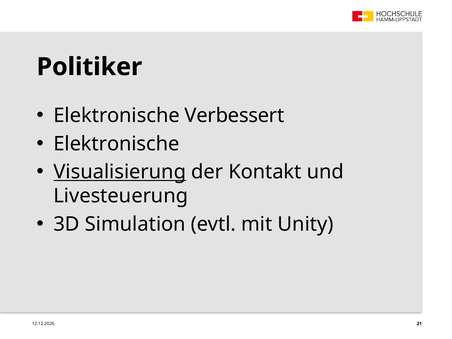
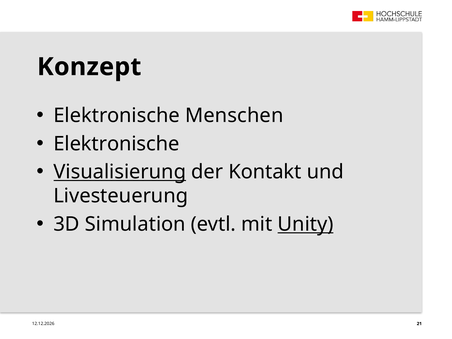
Politiker: Politiker -> Konzept (89, 67)
Verbessert: Verbessert -> Menschen (234, 116)
Unity underline: none -> present (306, 224)
